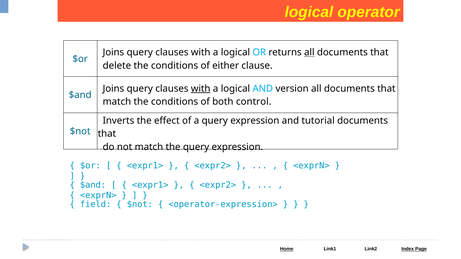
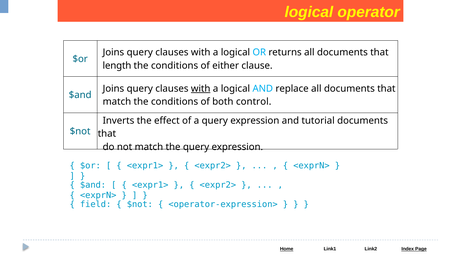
all underline: present -> none (309, 52)
delete: delete -> length (117, 66)
version: version -> replace (292, 89)
